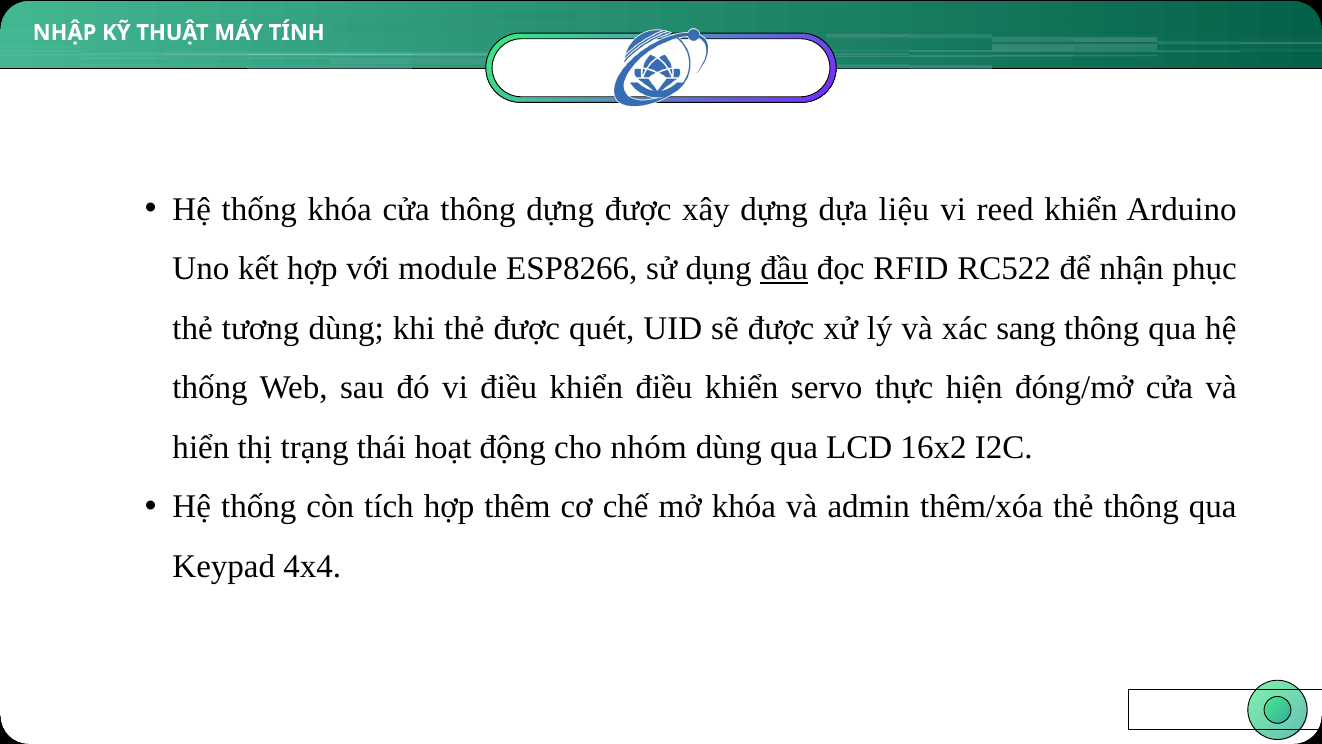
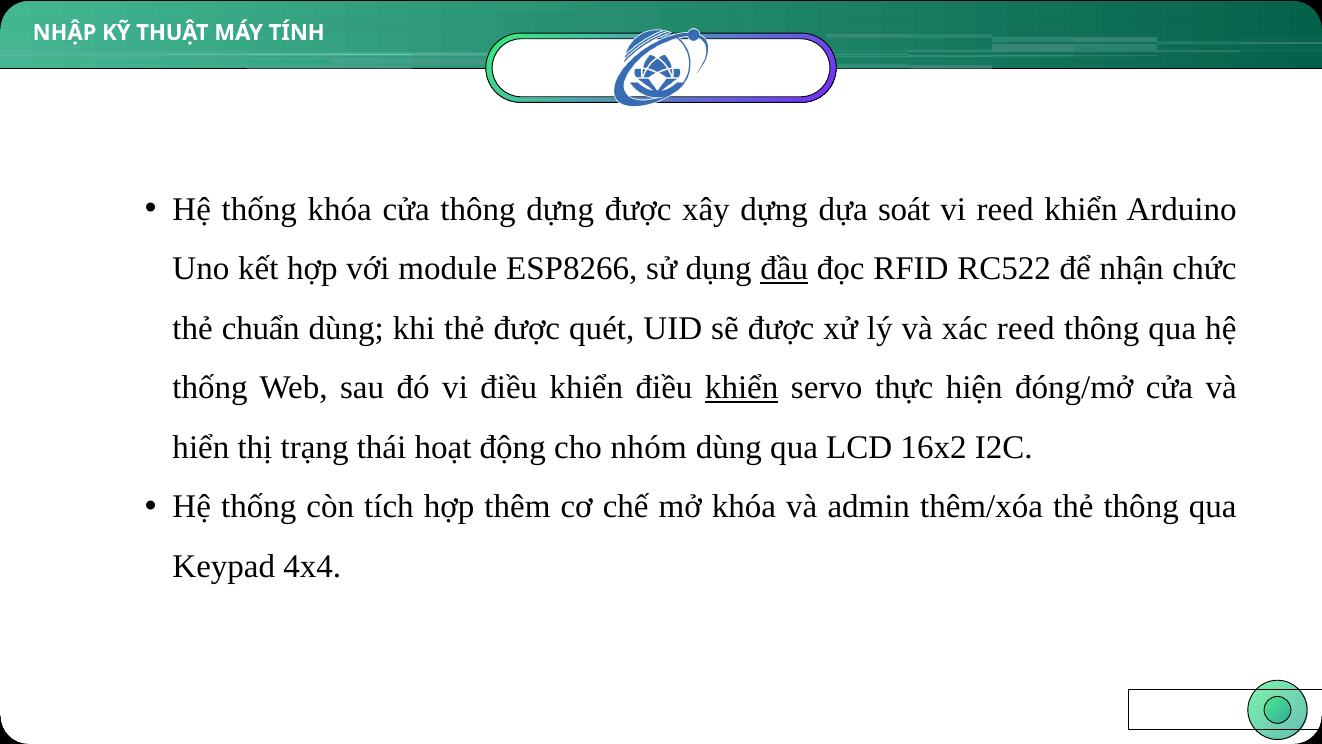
liệu: liệu -> soát (904, 209)
phục: phục -> chức (1205, 269)
tương: tương -> chuẩn (261, 328)
xác sang: sang -> reed (1026, 328)
khiển underline: none -> present (742, 388)
